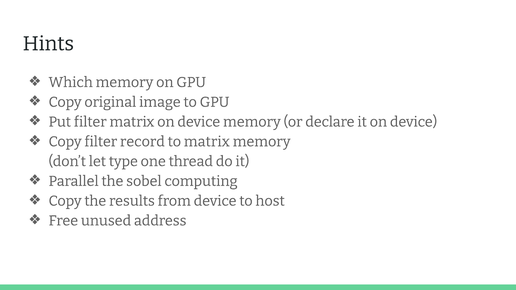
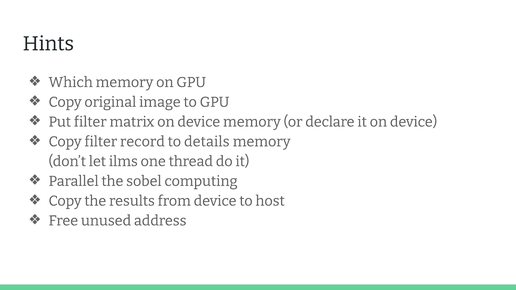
to matrix: matrix -> details (207, 142)
type: type -> ilms (123, 162)
